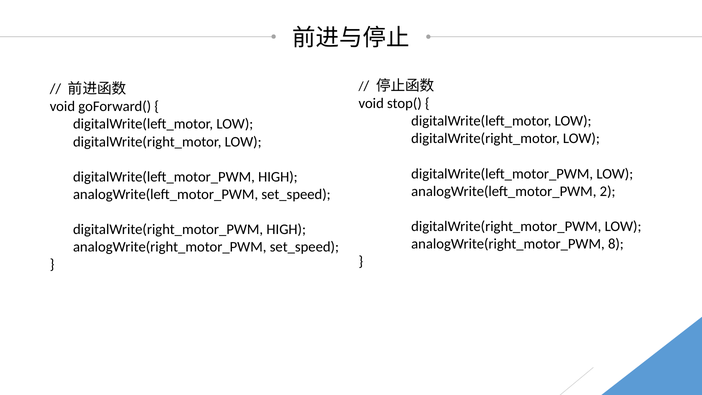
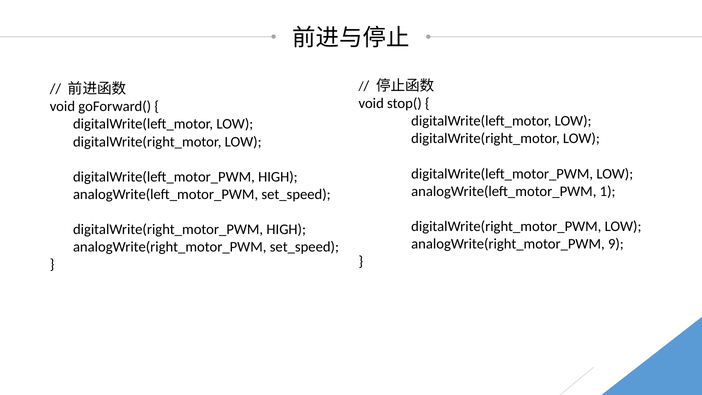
2: 2 -> 1 (608, 191)
8: 8 -> 9 (616, 244)
